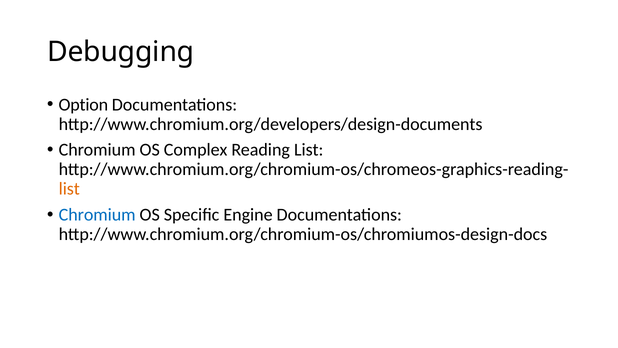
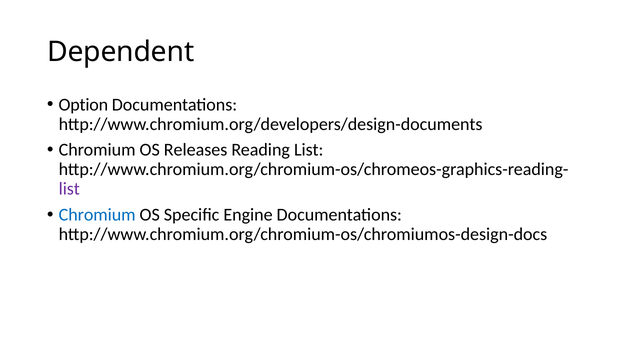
Debugging: Debugging -> Dependent (121, 52)
Complex: Complex -> Releases (196, 150)
list colour: orange -> purple (69, 189)
